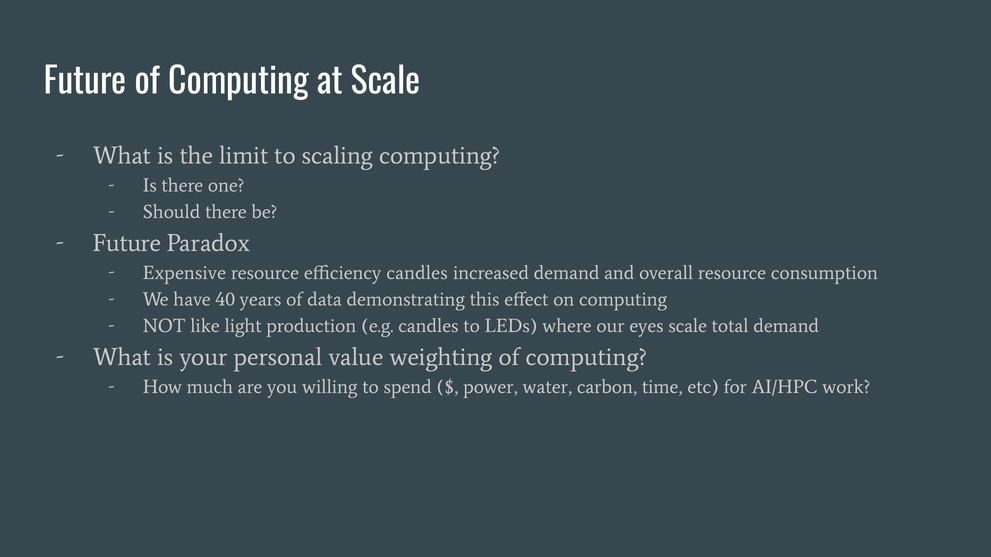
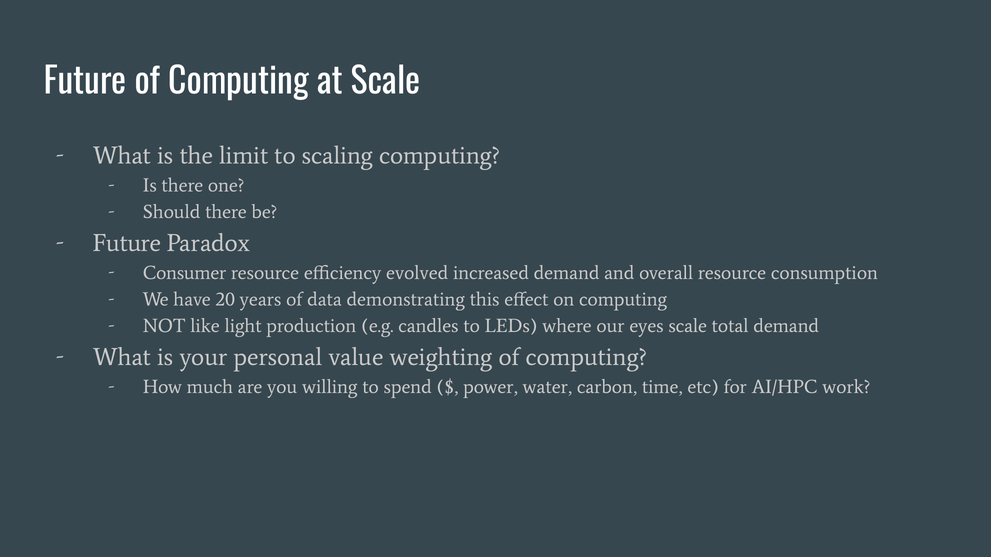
Expensive: Expensive -> Consumer (185, 273)
efficiency candles: candles -> evolved (417, 273)
40: 40 -> 20 (225, 300)
